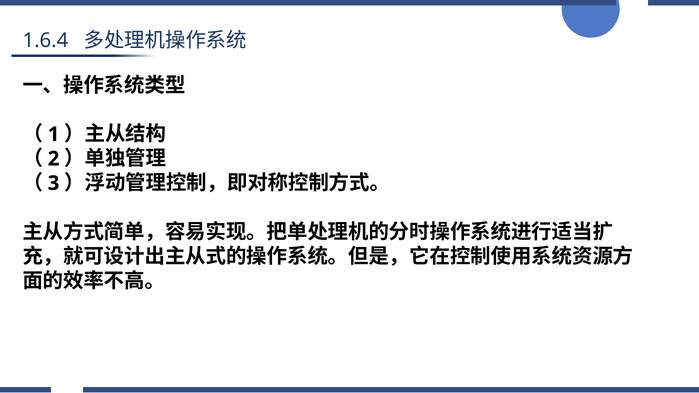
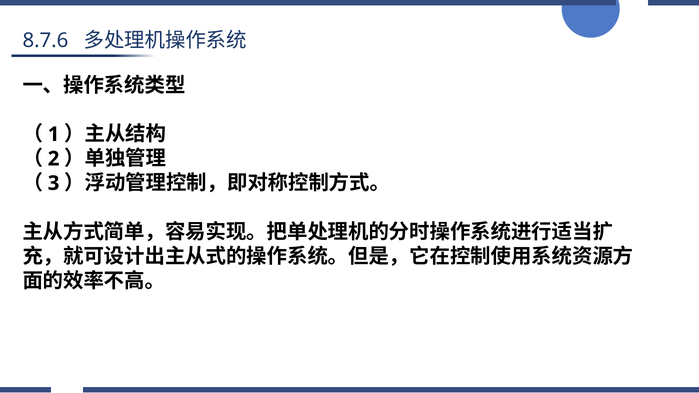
1.6.4: 1.6.4 -> 8.7.6 (45, 41)
